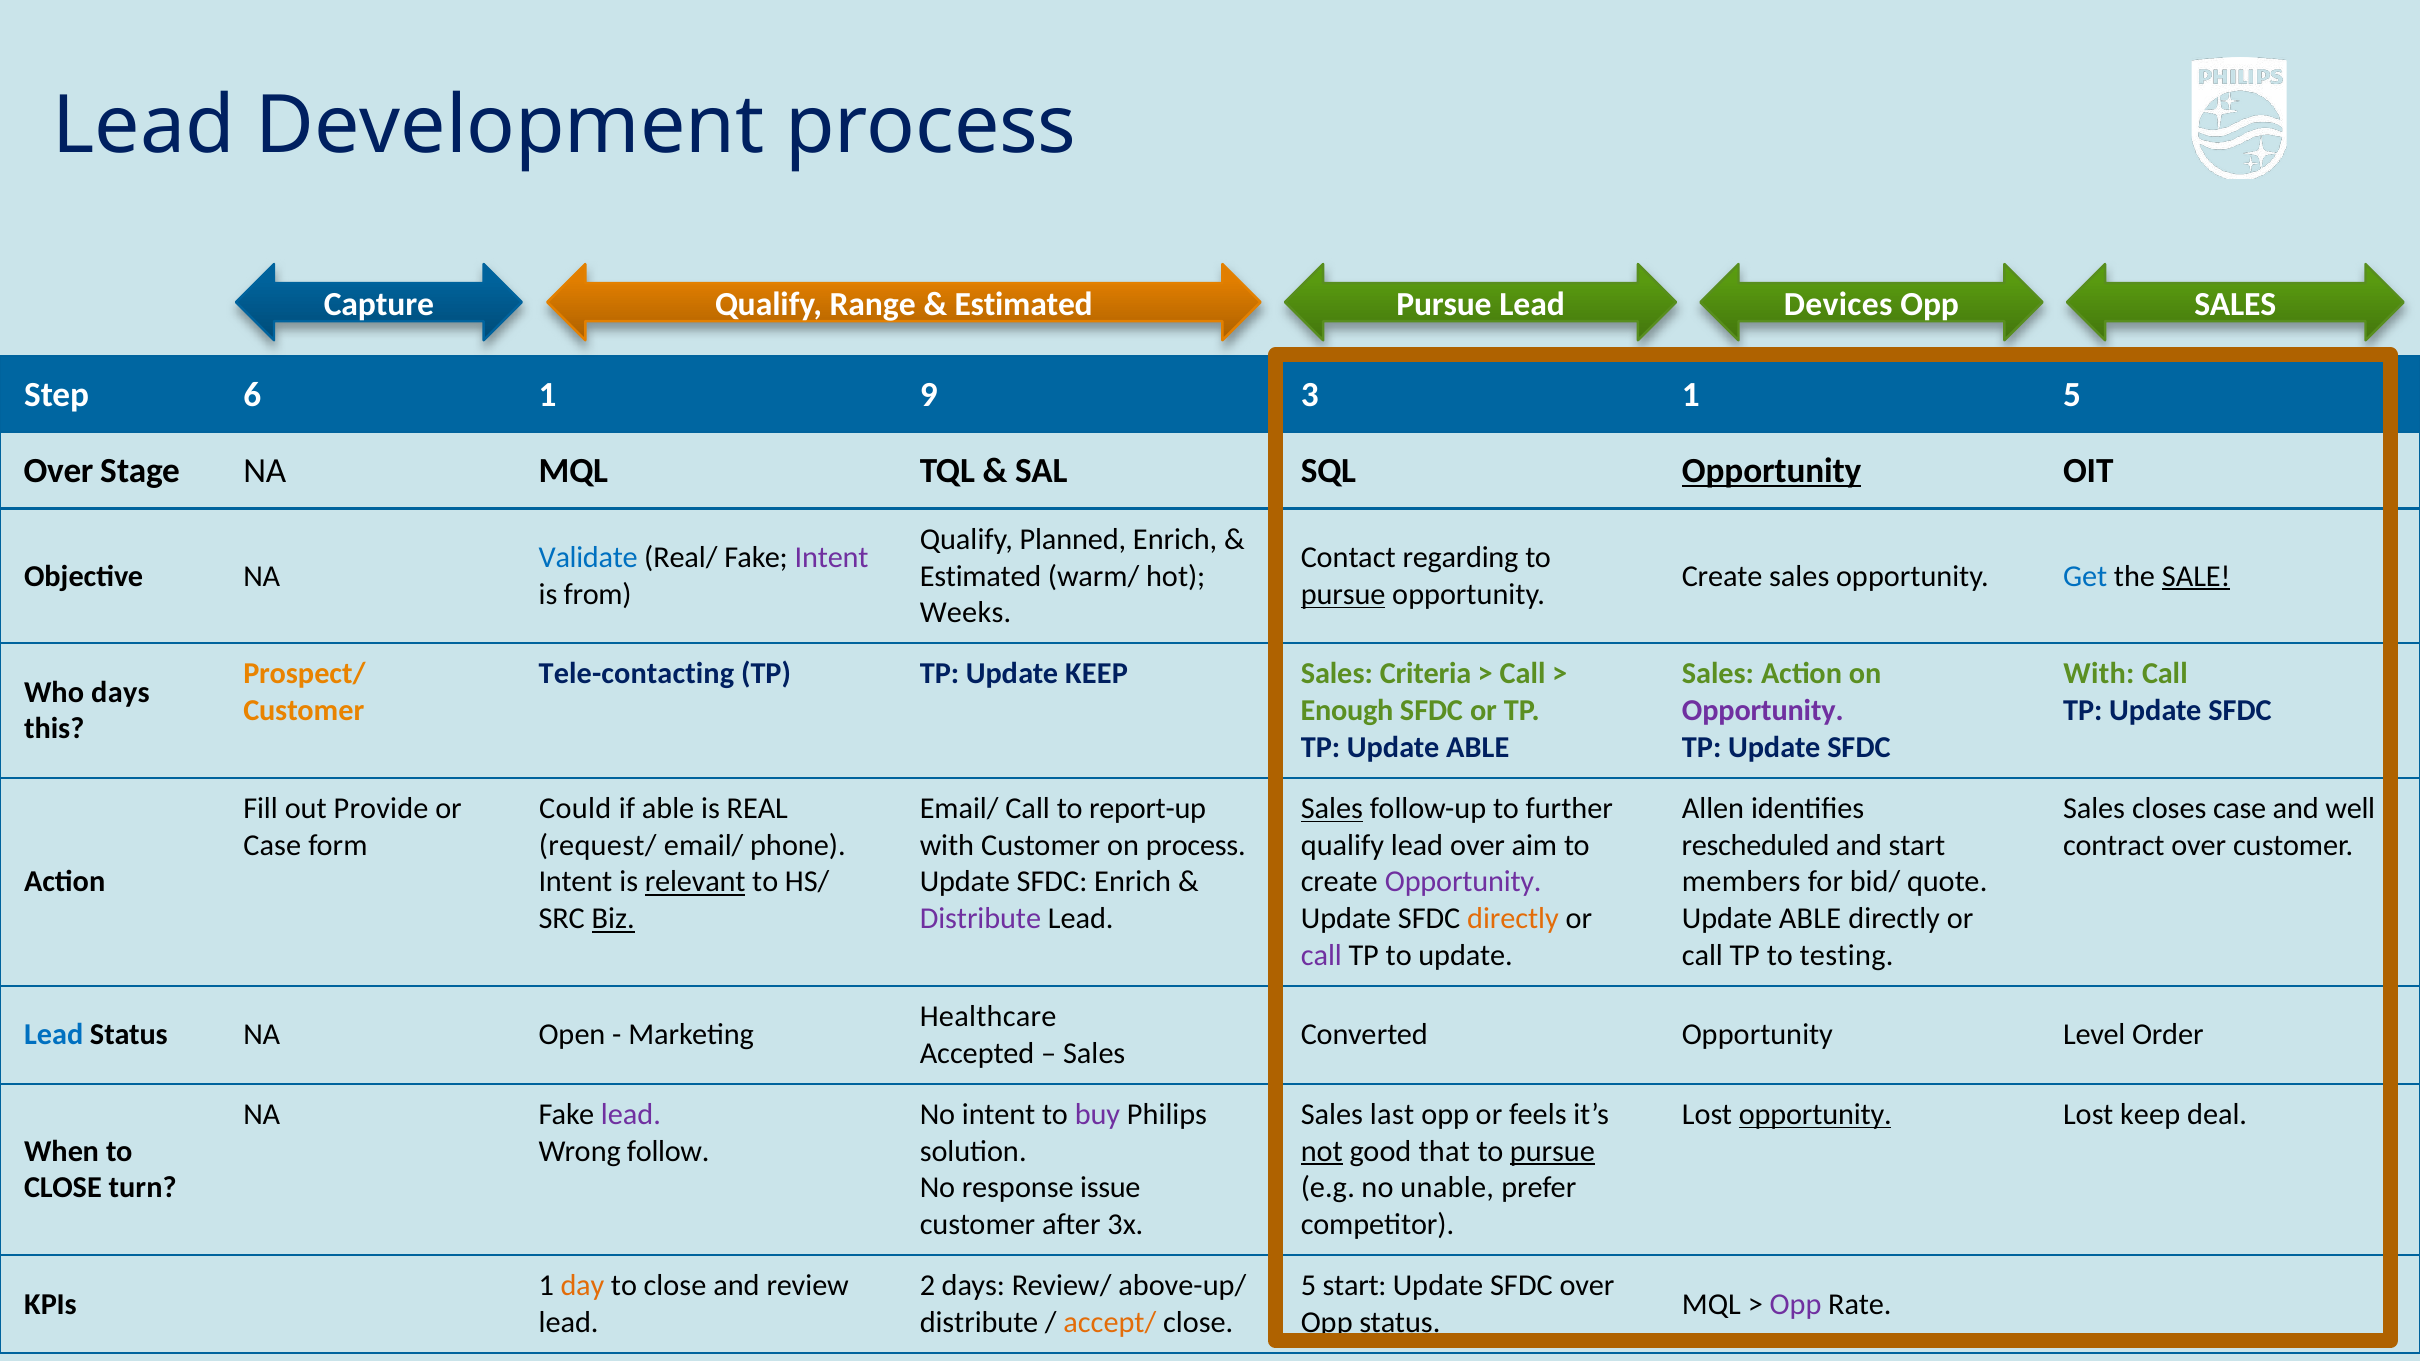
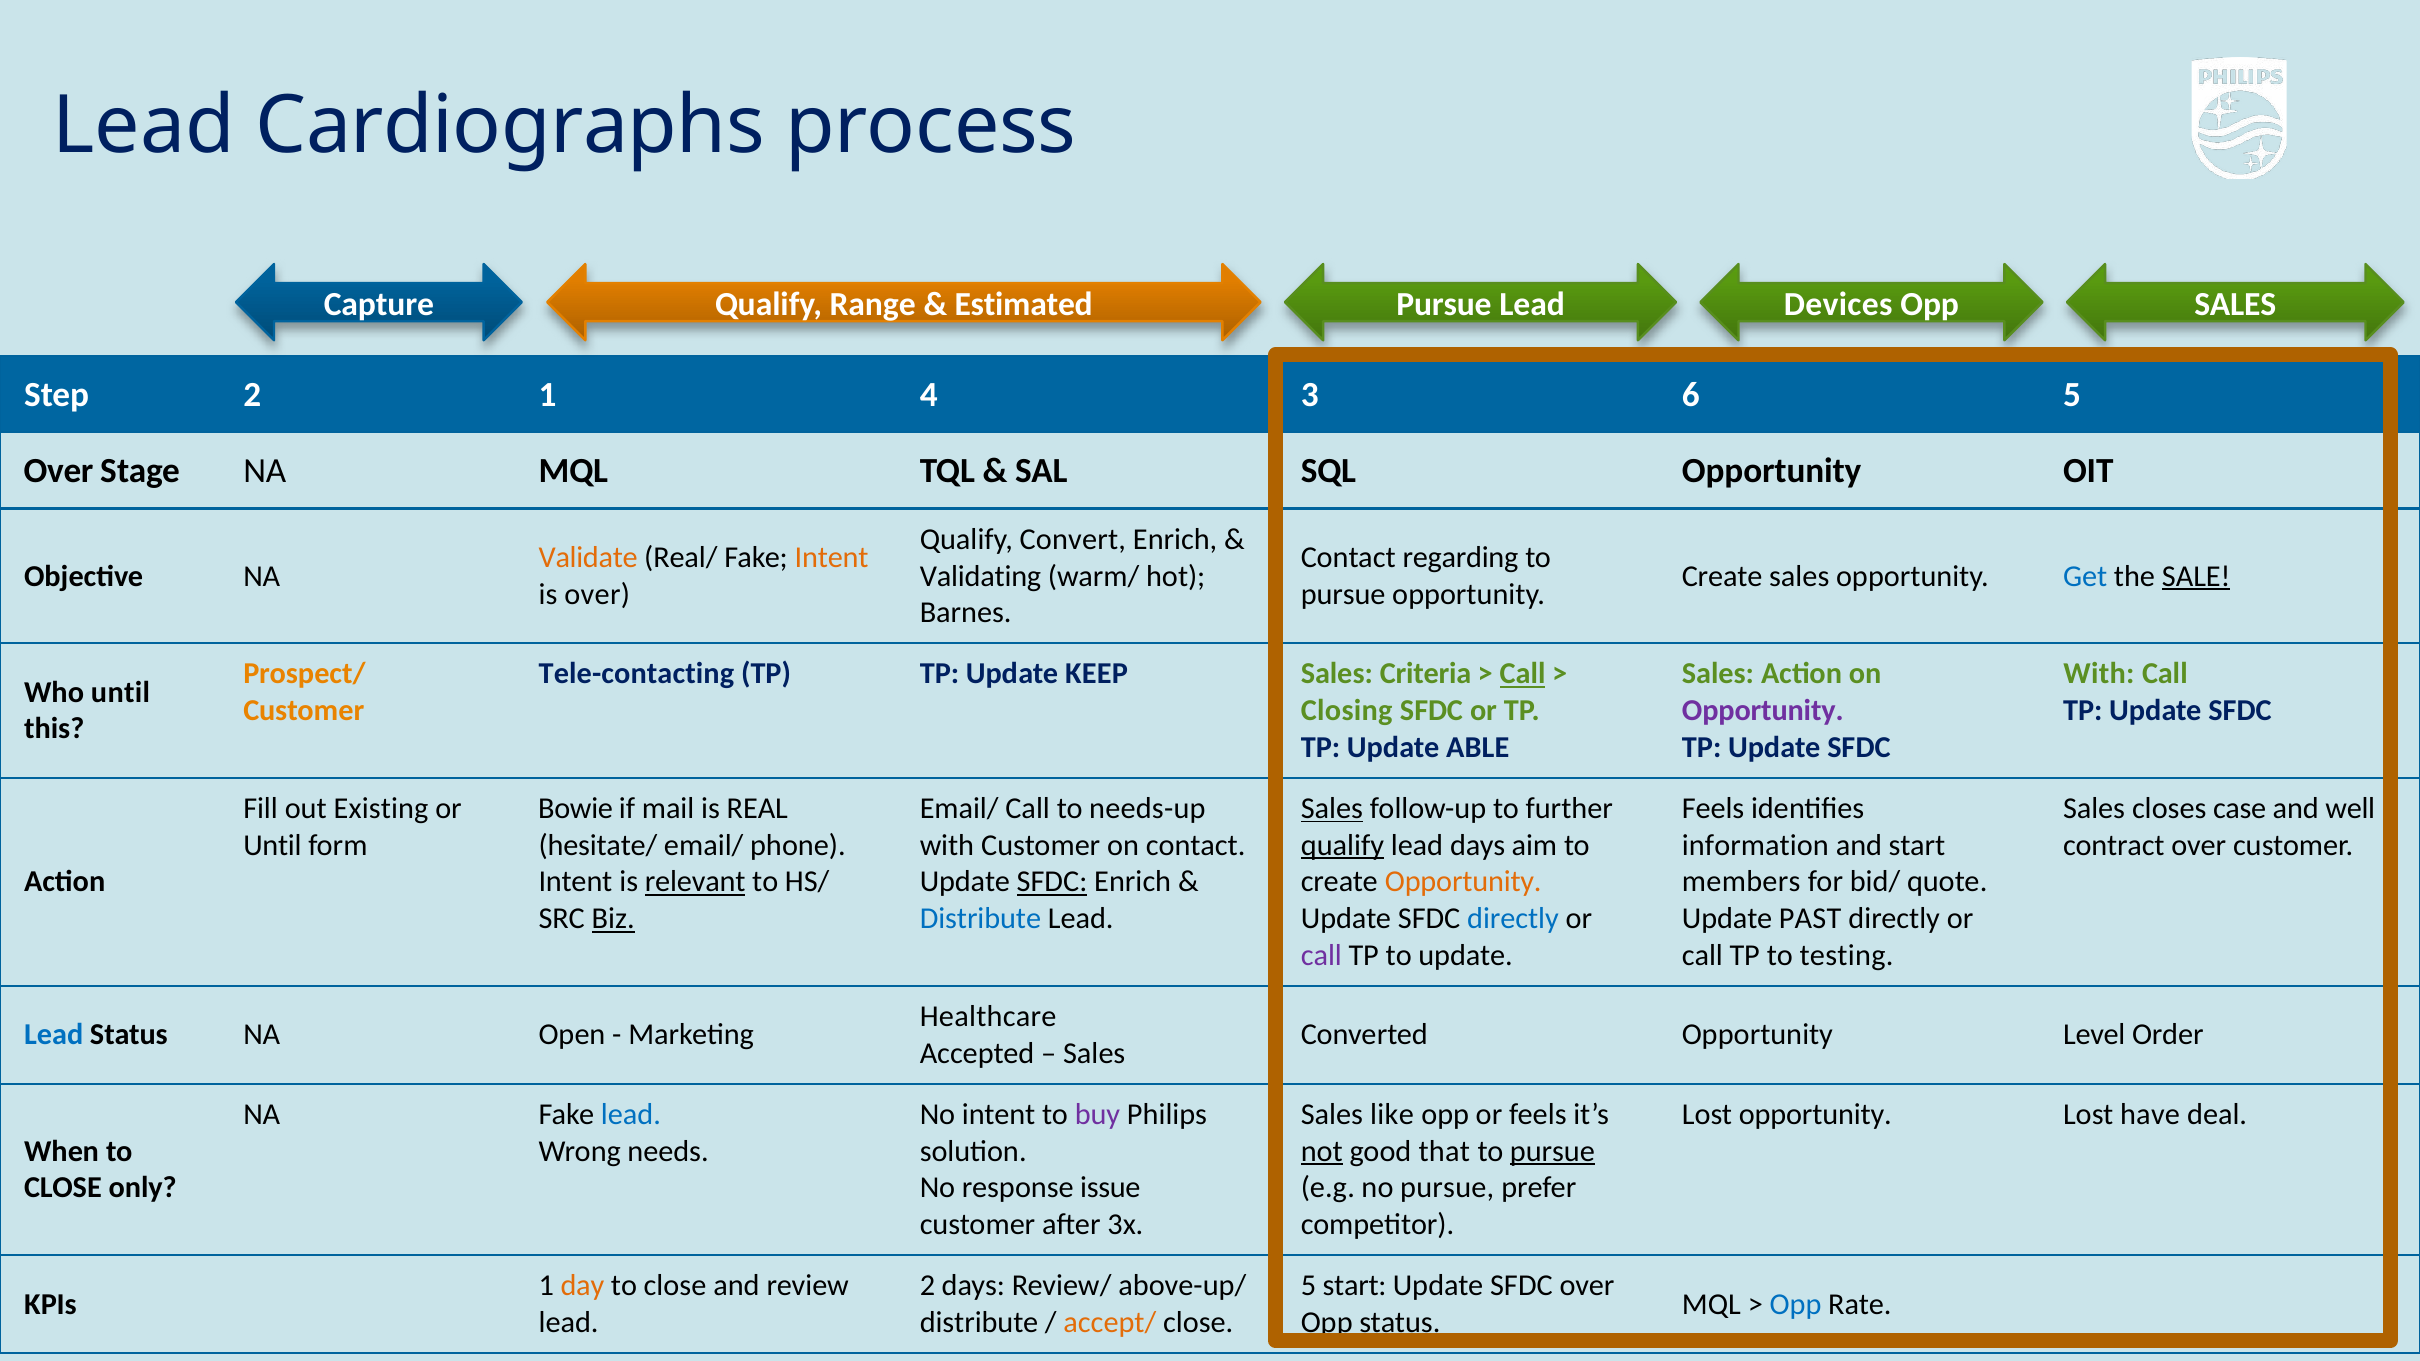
Development: Development -> Cardiographs (510, 126)
Step 6: 6 -> 2 (252, 395)
9: 9 -> 4 (929, 395)
3 1: 1 -> 6 (1691, 395)
Opportunity underline: present -> none (1772, 471)
Planned: Planned -> Convert (1073, 539)
Validate colour: blue -> orange (588, 558)
Intent colour: purple -> orange (832, 558)
Estimated: Estimated -> Validating (980, 576)
is from: from -> over (597, 595)
pursue underline: present -> none (1343, 595)
Weeks: Weeks -> Barnes (966, 613)
Call underline: none -> present (1523, 674)
Who days: days -> until (120, 692)
Enough: Enough -> Closing (1347, 711)
Provide: Provide -> Existing (381, 809)
Could: Could -> Bowie (576, 809)
if able: able -> mail (668, 809)
report-up: report-up -> needs-up (1147, 809)
Allen: Allen -> Feels (1713, 809)
Case: Case -> Until (272, 845)
request/: request/ -> hesitate/ (598, 845)
on process: process -> contact (1196, 845)
qualify underline: none -> present (1342, 845)
lead over: over -> days (1478, 845)
rescheduled: rescheduled -> information (1755, 845)
SFDC underline: none -> present (1052, 882)
Opportunity colour: purple -> orange (1463, 882)
Distribute colour: purple -> blue (980, 919)
directly colour: orange -> blue (1513, 919)
ABLE: ABLE -> PAST (1810, 919)
lead colour: purple -> blue (631, 1115)
last: last -> like (1392, 1115)
opportunity underline: present -> none (1815, 1115)
Lost keep: keep -> have (2150, 1115)
follow: follow -> needs (668, 1151)
turn: turn -> only (143, 1188)
no unable: unable -> pursue (1447, 1188)
Opp colour: purple -> blue (1796, 1304)
